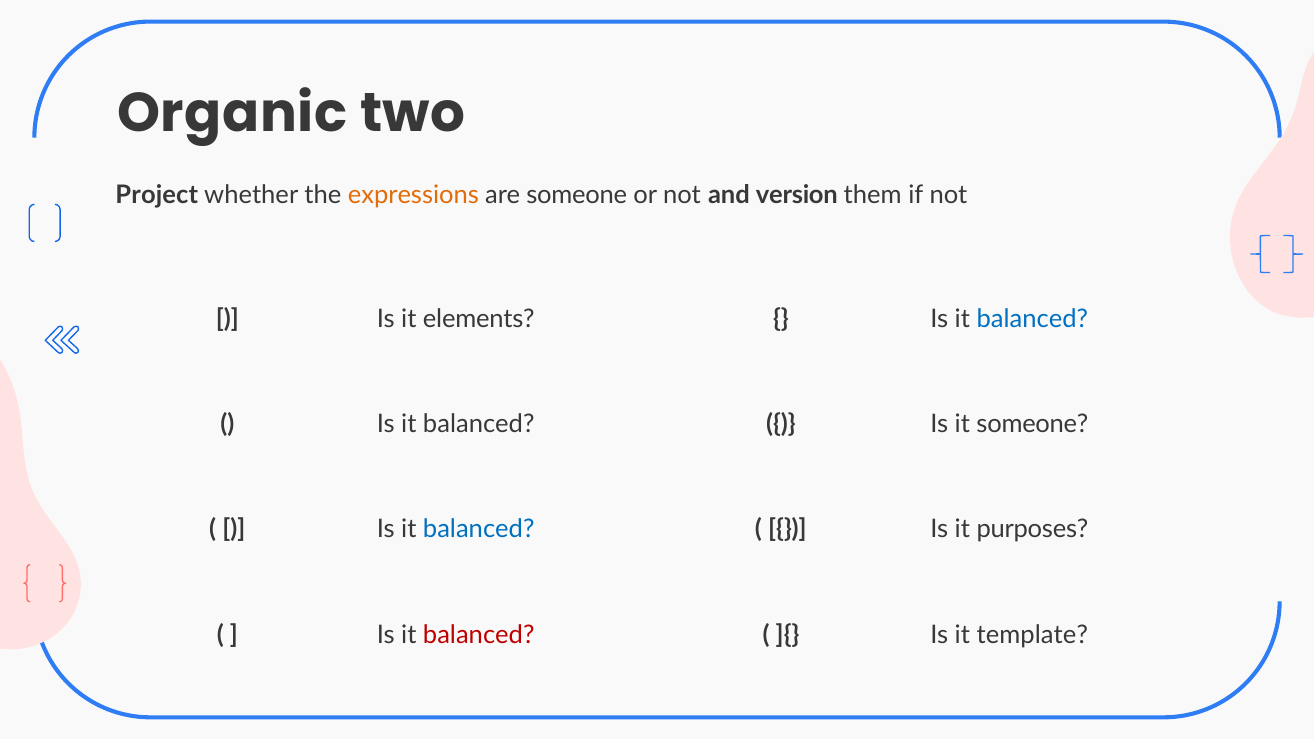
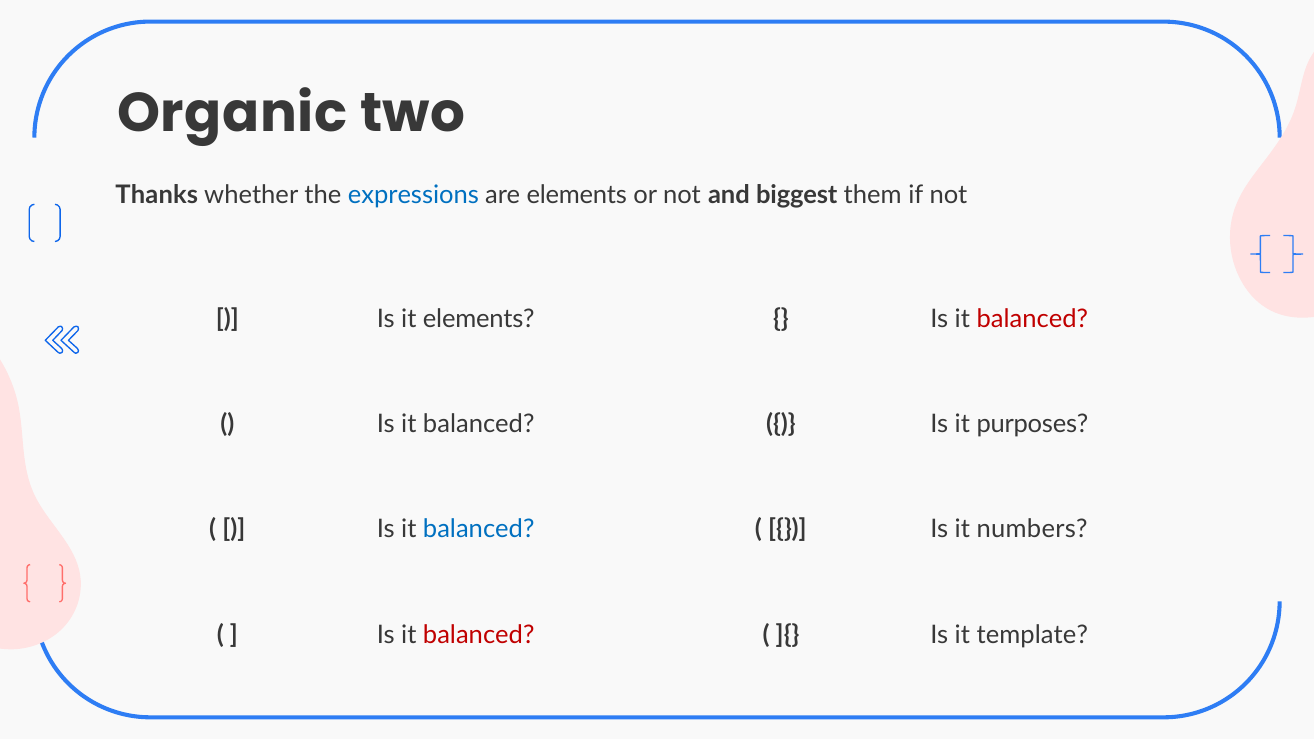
Project: Project -> Thanks (157, 195)
expressions colour: orange -> blue (413, 195)
are someone: someone -> elements (577, 195)
version: version -> biggest (797, 195)
balanced colour: blue -> red (1032, 319)
it someone: someone -> purposes (1032, 424)
purposes: purposes -> numbers (1032, 530)
